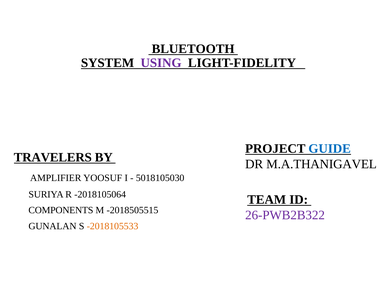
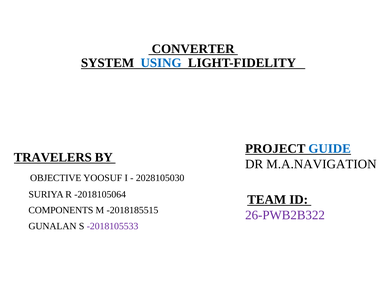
BLUETOOTH: BLUETOOTH -> CONVERTER (193, 49)
USING colour: purple -> blue (161, 63)
M.A.THANIGAVEL: M.A.THANIGAVEL -> M.A.NAVIGATION (321, 164)
AMPLIFIER: AMPLIFIER -> OBJECTIVE (56, 178)
5018105030: 5018105030 -> 2028105030 (160, 178)
-2018505515: -2018505515 -> -2018185515 (132, 210)
-2018105533 colour: orange -> purple (113, 226)
